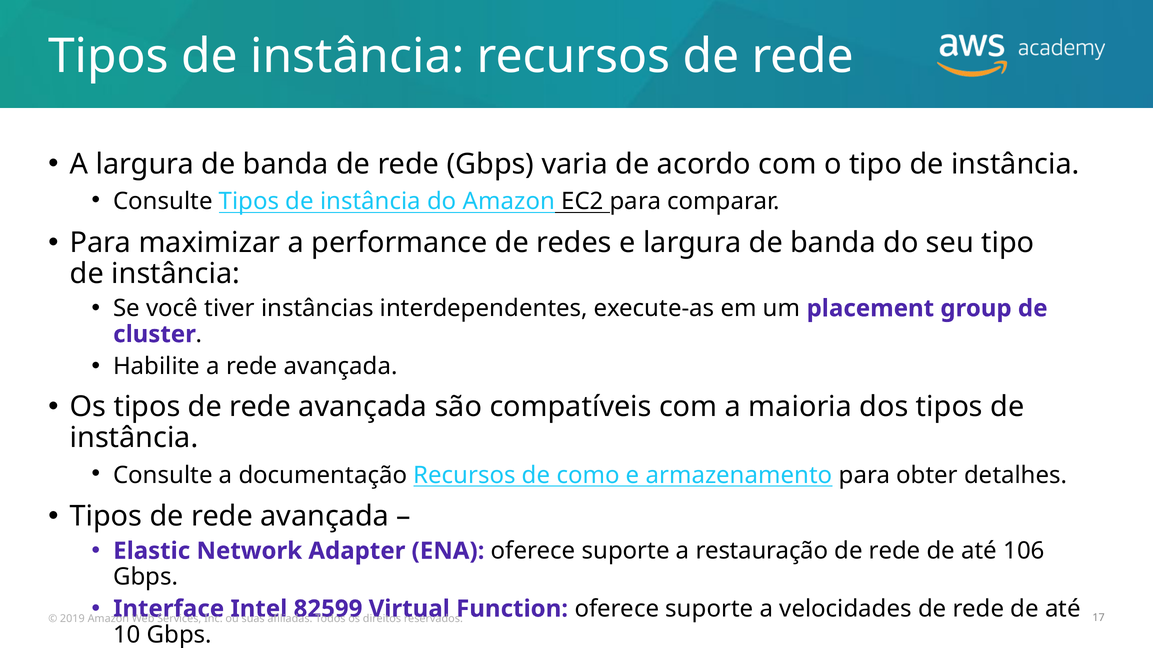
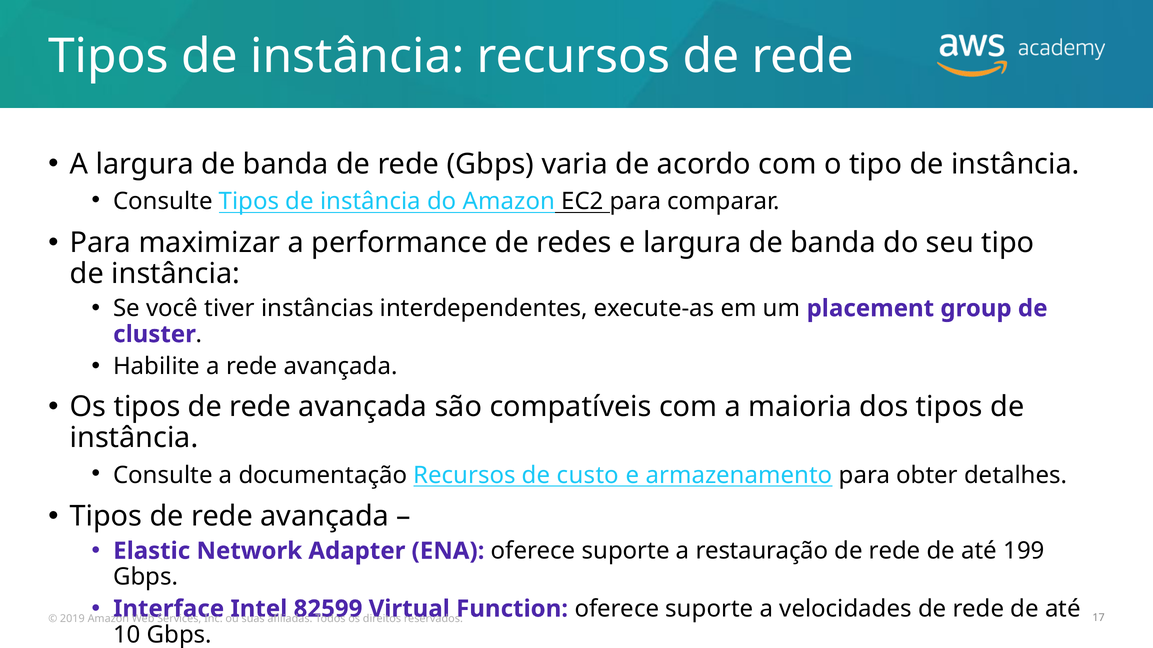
como: como -> custo (588, 476)
106: 106 -> 199 (1024, 551)
